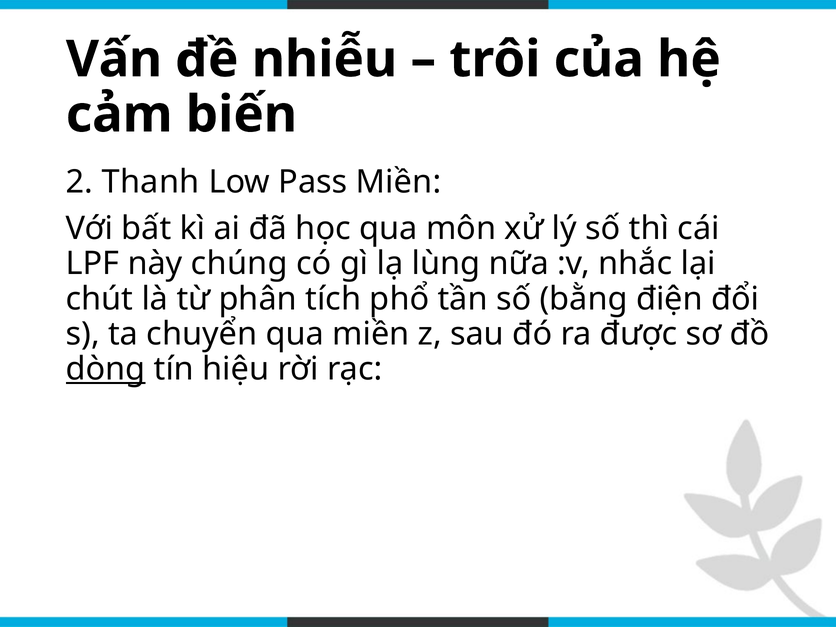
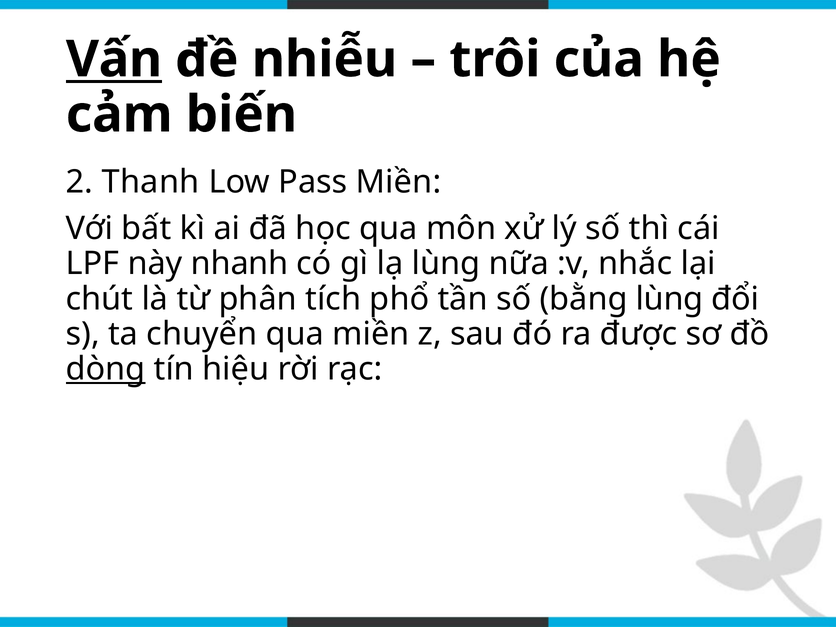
Vấn underline: none -> present (114, 59)
chúng: chúng -> nhanh (240, 264)
bằng điện: điện -> lùng (670, 299)
